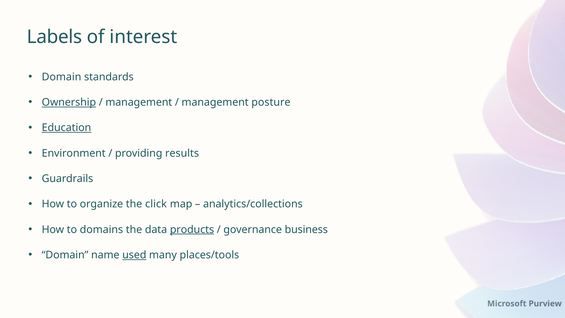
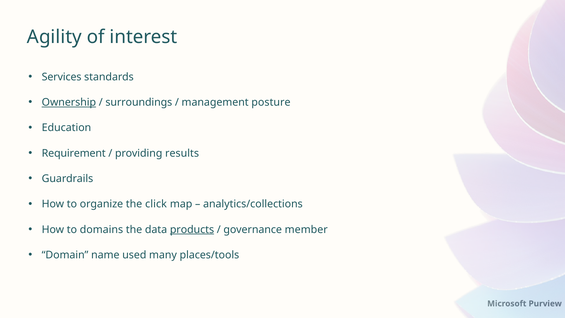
Labels: Labels -> Agility (54, 37)
Domain: Domain -> Services (62, 77)
management: management -> surroundings (139, 102)
Education underline: present -> none (66, 128)
Environment: Environment -> Requirement (74, 153)
business: business -> member (306, 229)
used underline: present -> none (134, 255)
